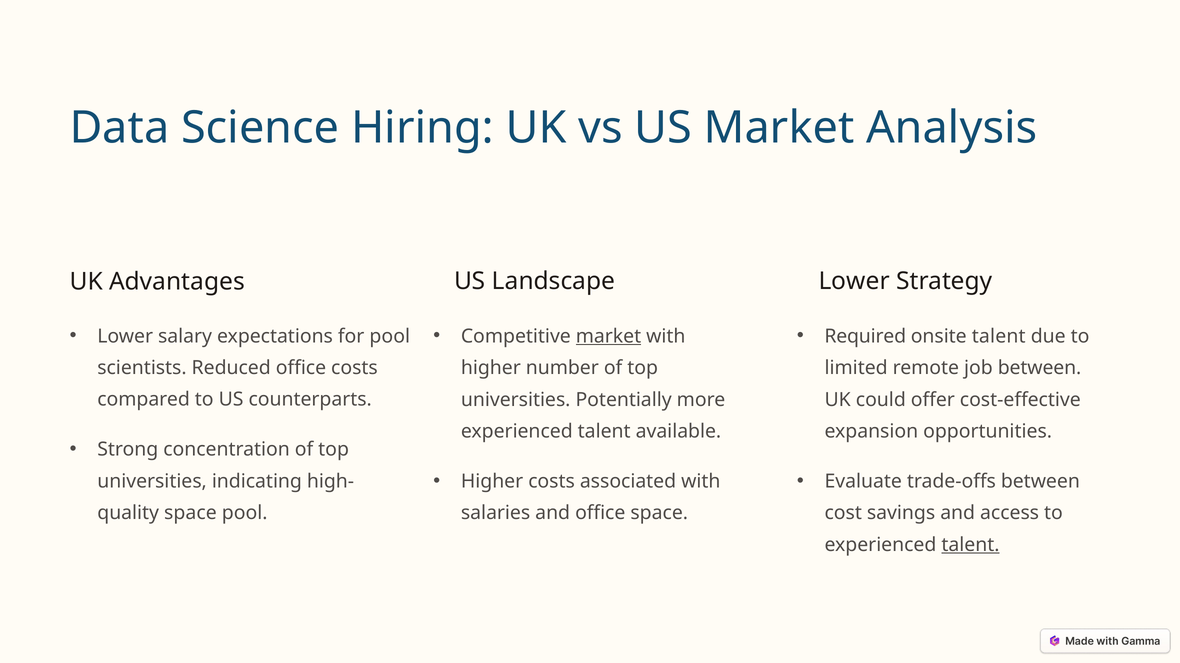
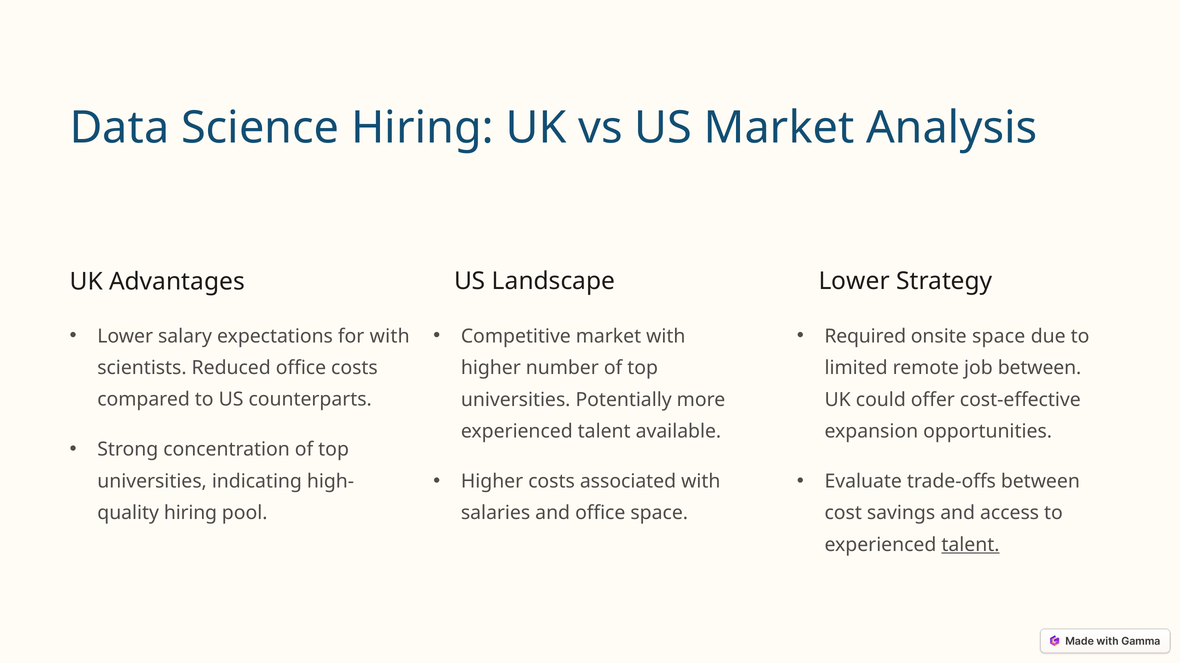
for pool: pool -> with (390, 336)
market underline: present -> none (608, 337)
onsite talent: talent -> space (999, 337)
space: space -> hiring (191, 514)
